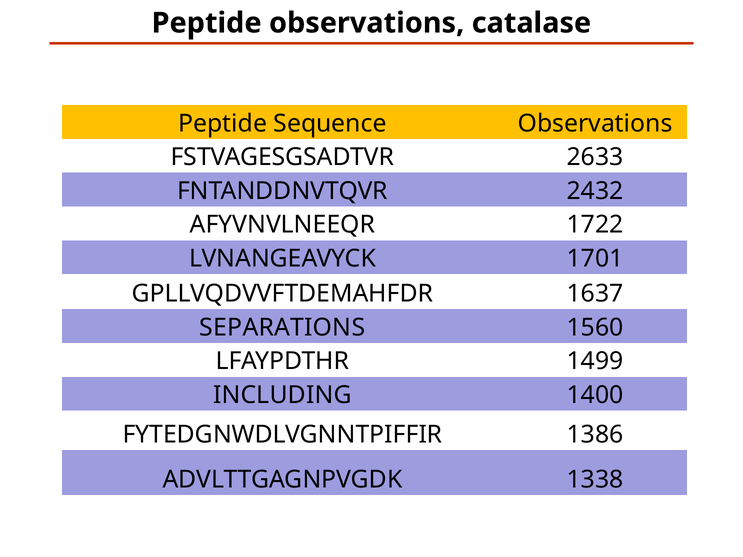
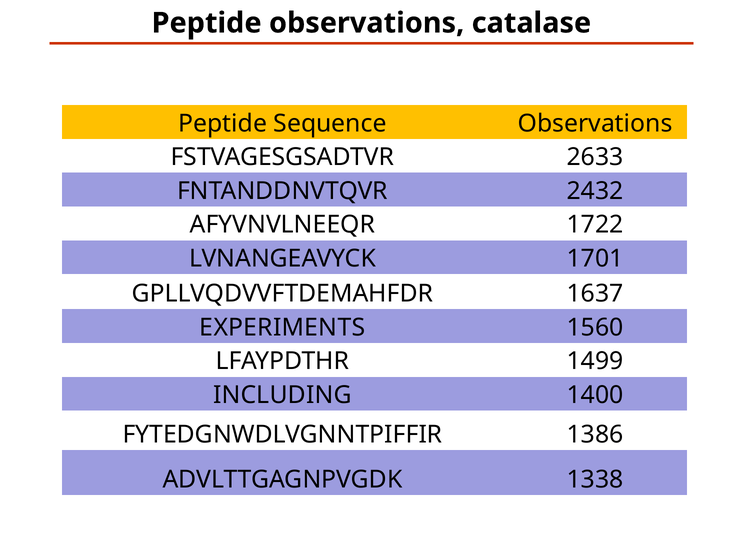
SEPARATIONS: SEPARATIONS -> EXPERIMENTS (282, 328)
